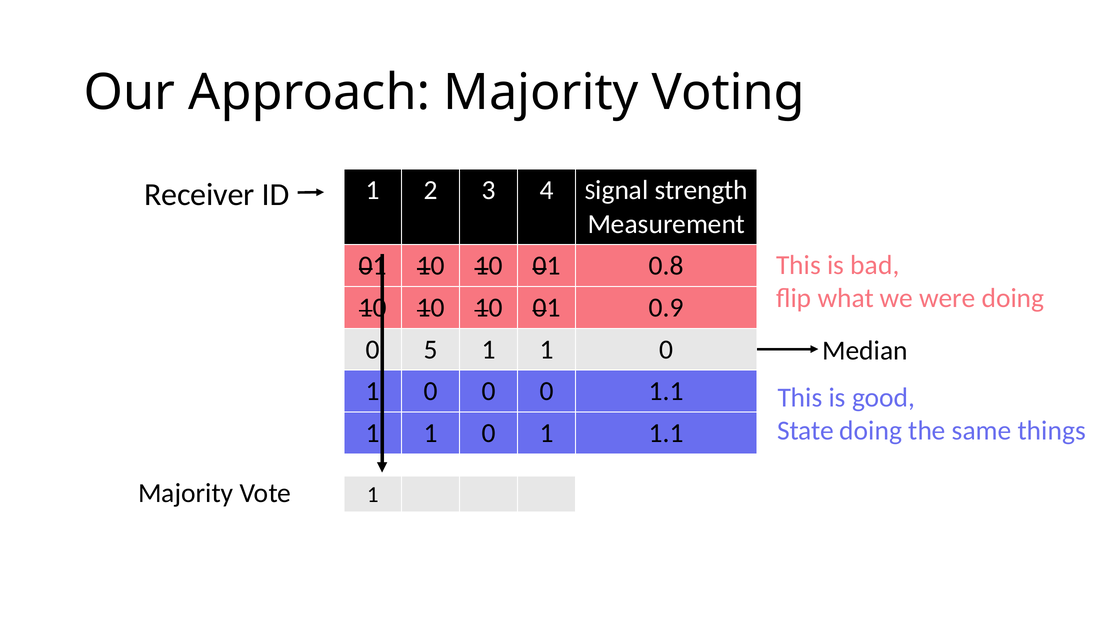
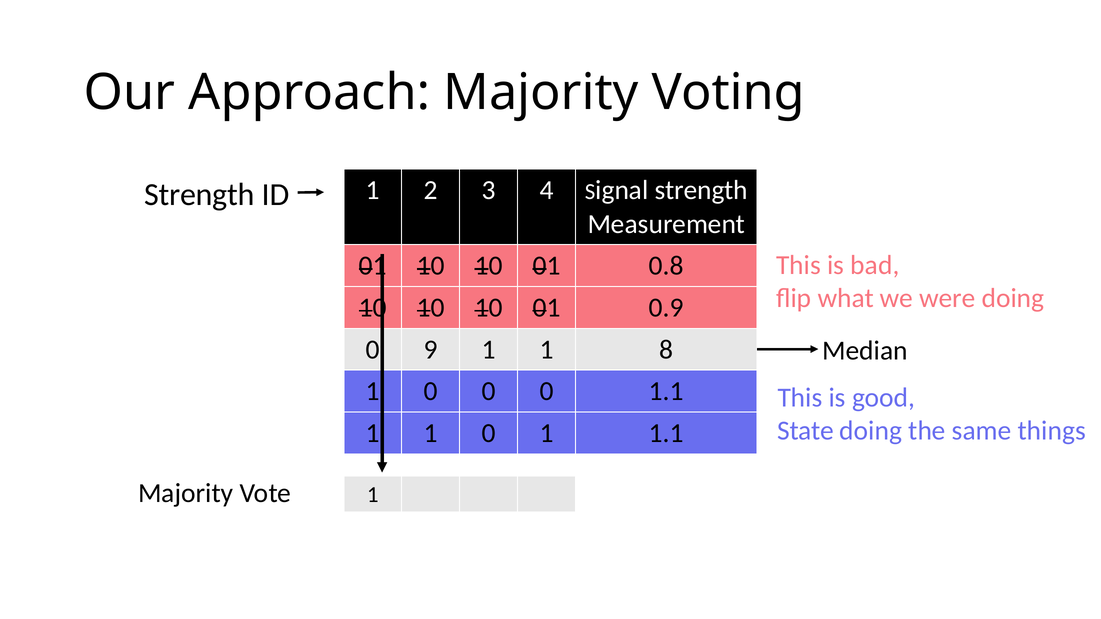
Receiver: Receiver -> Strength (199, 195)
5: 5 -> 9 (431, 350)
0: 0 -> 8 (666, 350)
